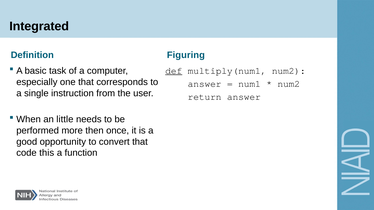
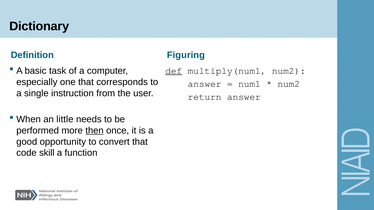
Integrated: Integrated -> Dictionary (39, 26)
then underline: none -> present (95, 131)
this: this -> skill (47, 153)
